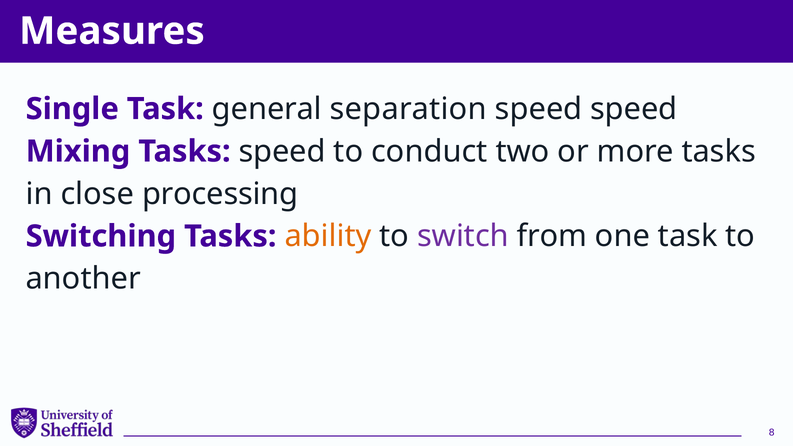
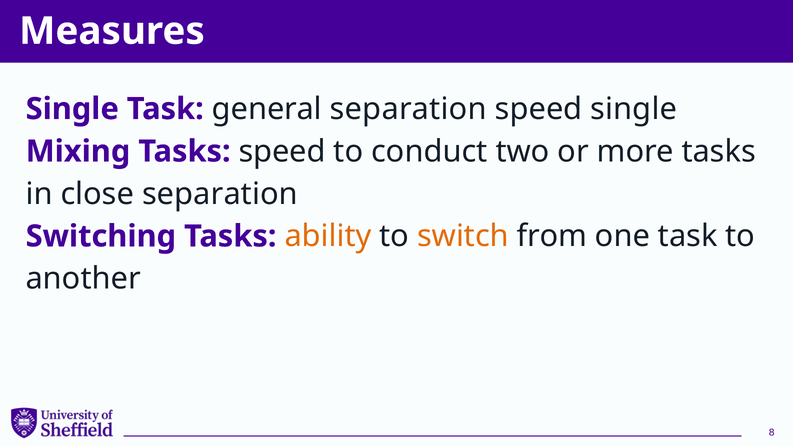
speed speed: speed -> single (634, 109)
close processing: processing -> separation (220, 194)
switch colour: purple -> orange (463, 236)
